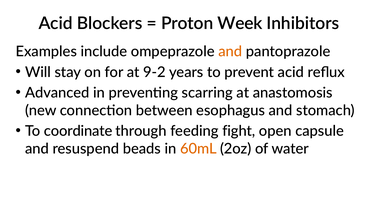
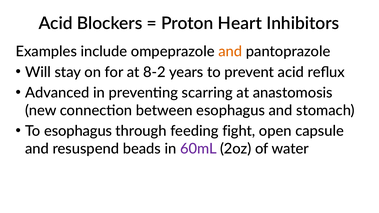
Week: Week -> Heart (240, 23)
9-2: 9-2 -> 8-2 (154, 72)
To coordinate: coordinate -> esophagus (78, 131)
60mL colour: orange -> purple (198, 149)
